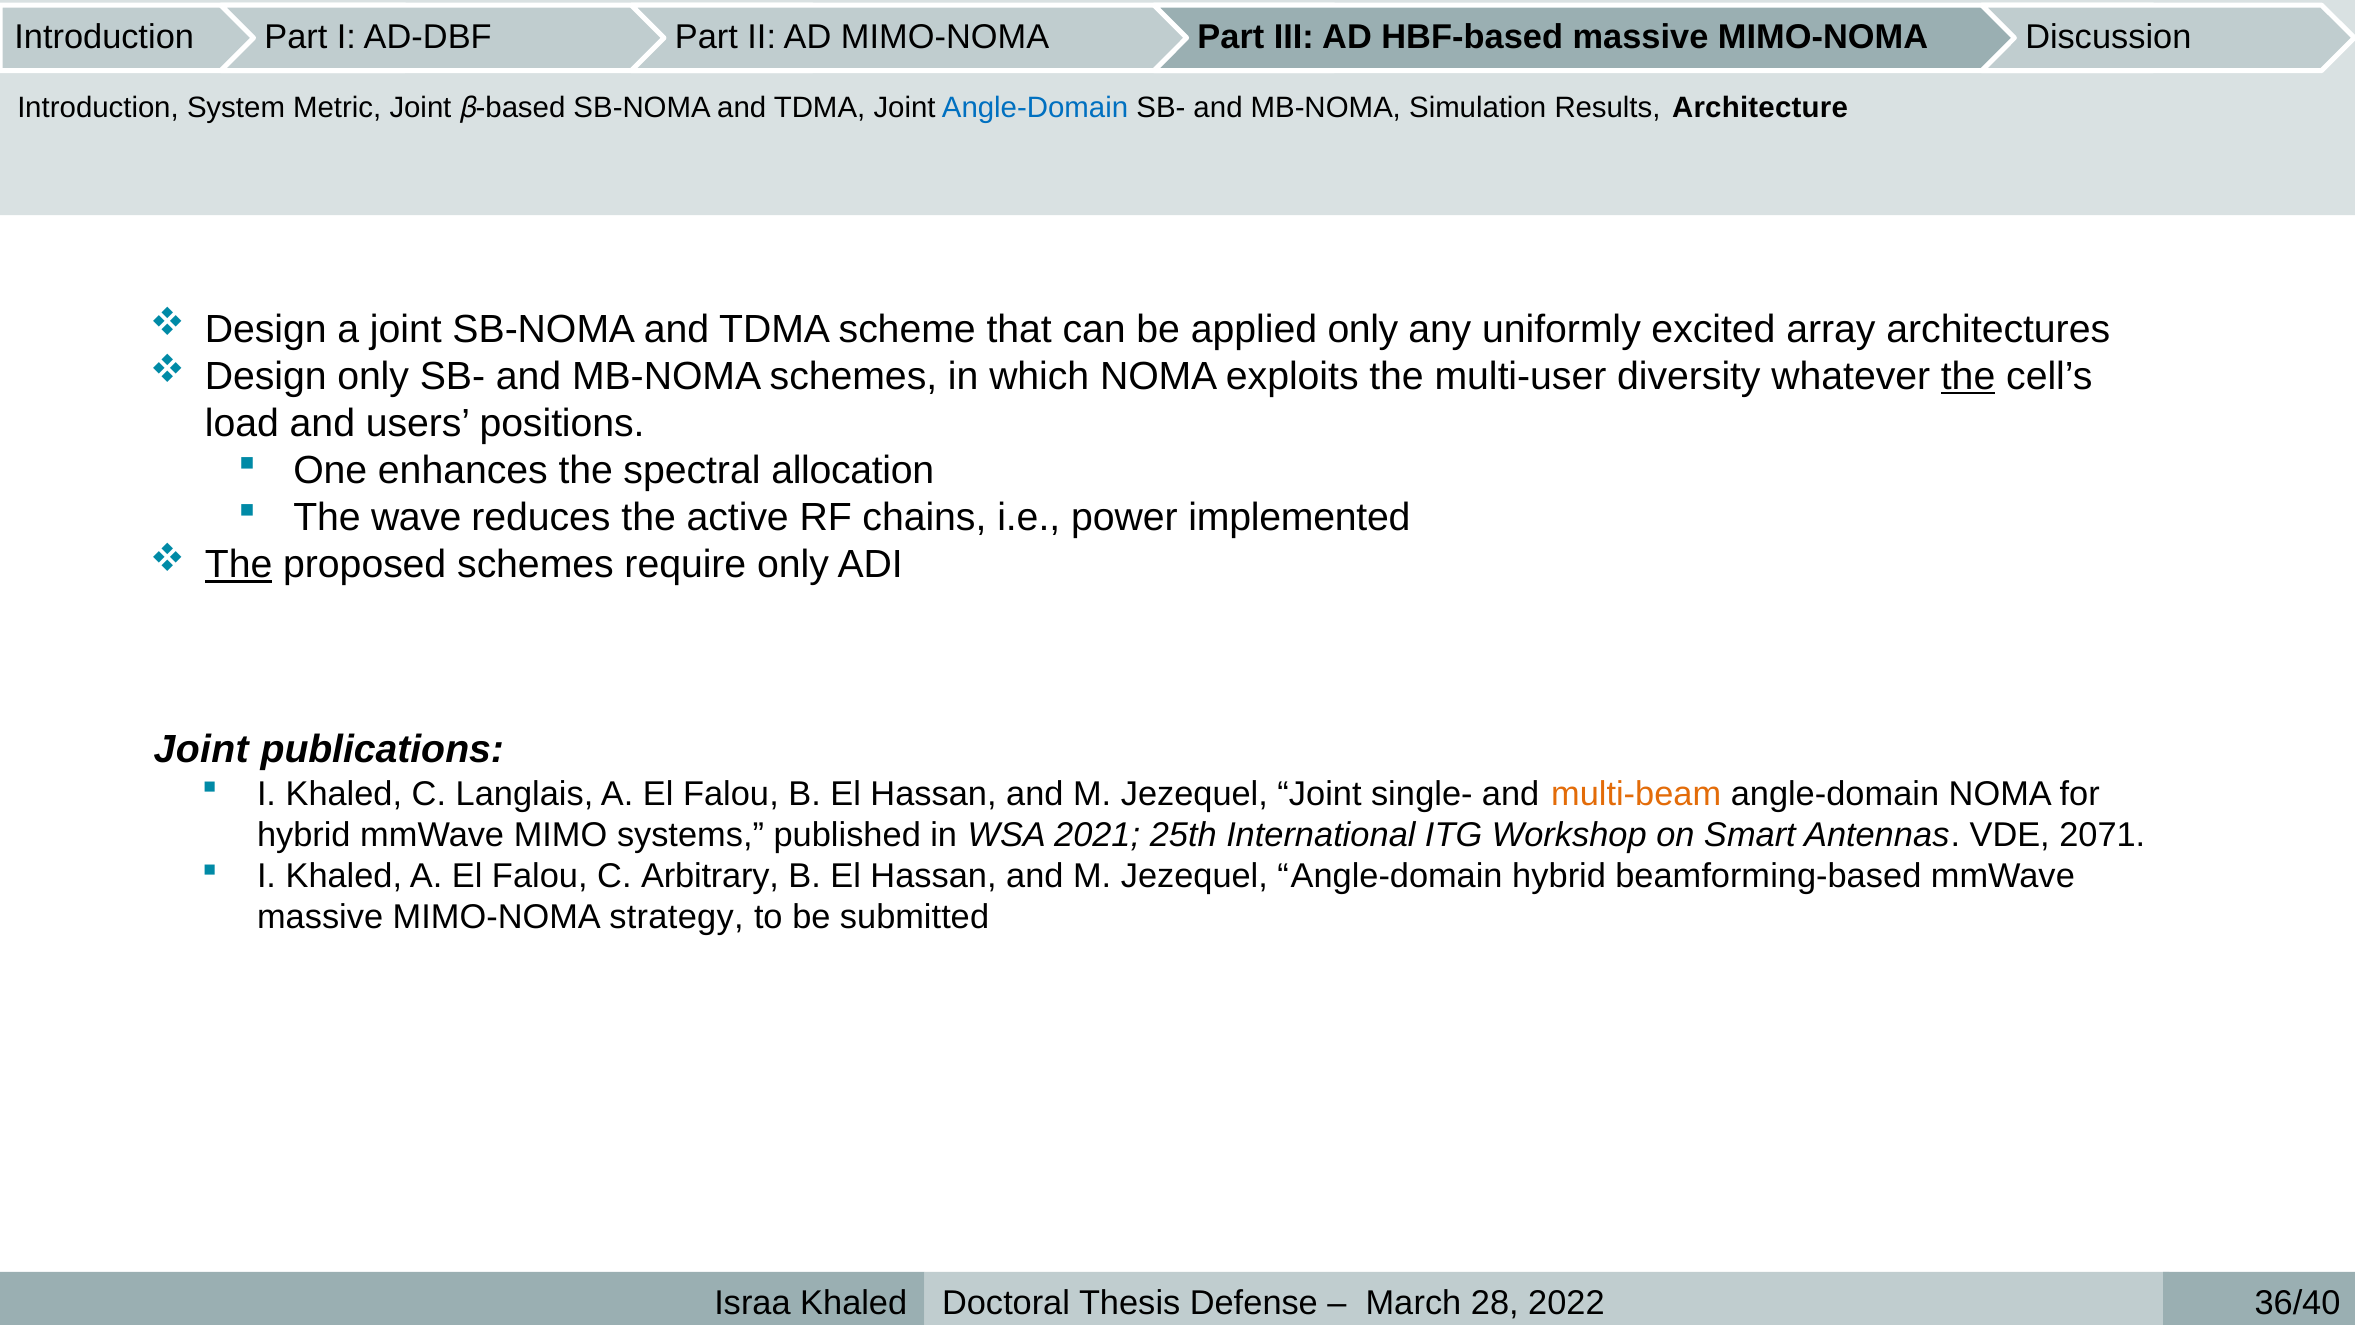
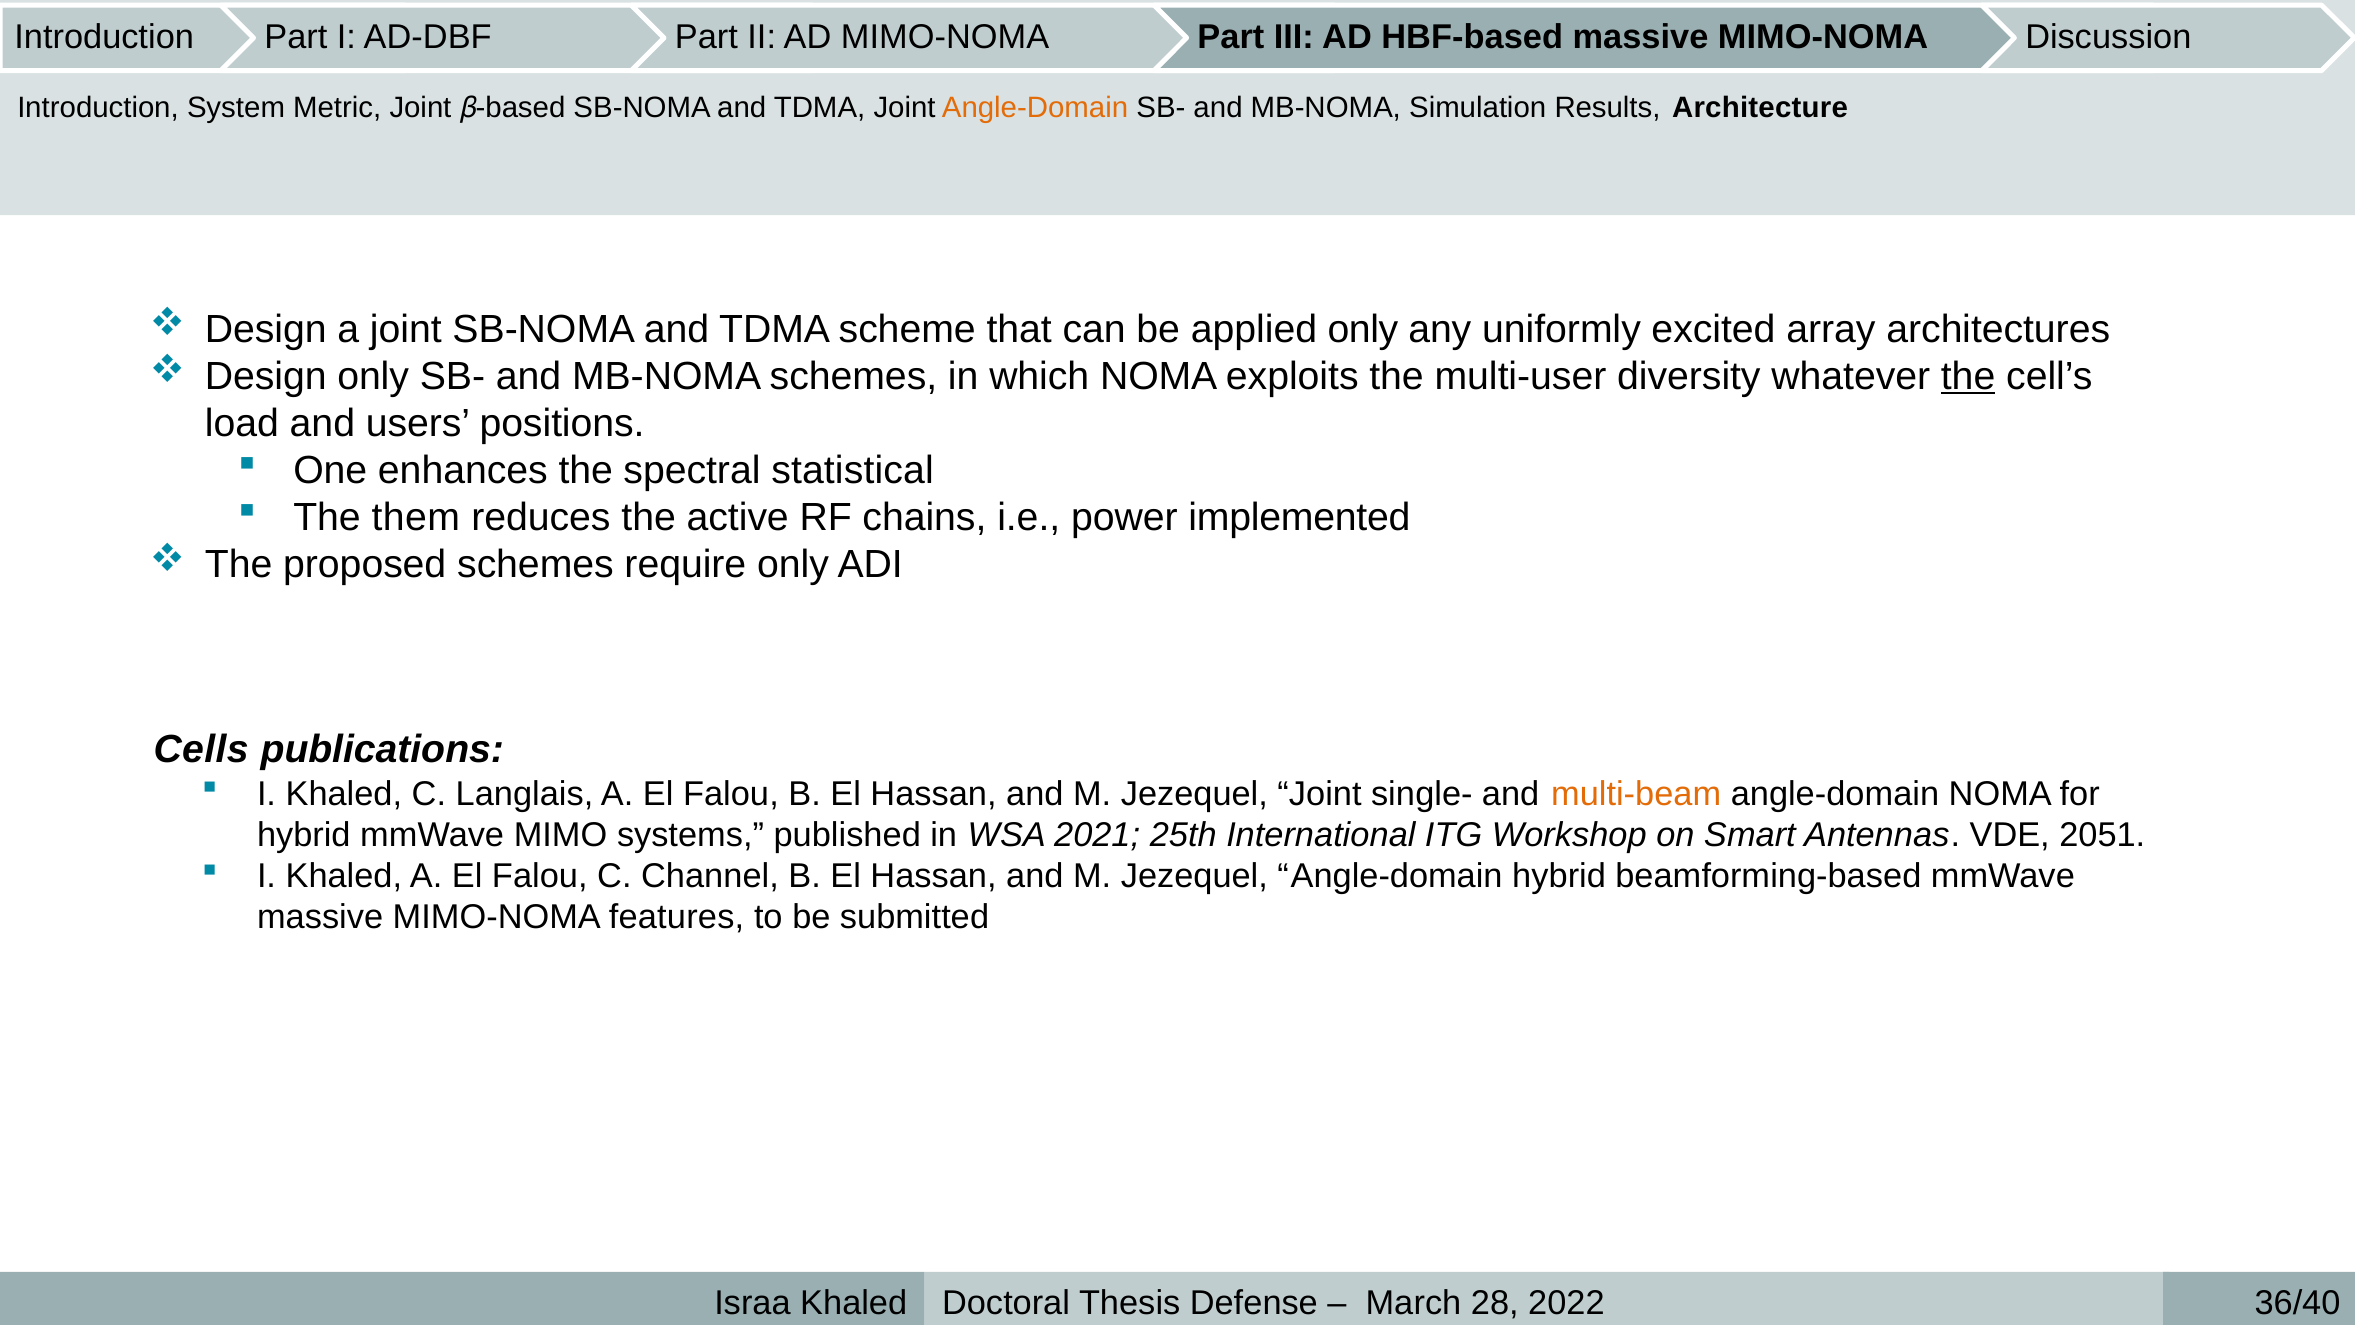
Angle-Domain colour: blue -> orange (1035, 108)
allocation: allocation -> statistical (853, 470)
wave: wave -> them (416, 518)
The underline: present -> none (239, 565)
Joint: Joint -> Cells (201, 750)
2071: 2071 -> 2051 (2102, 835)
Arbitrary: Arbitrary -> Channel (710, 876)
strategy: strategy -> features (677, 917)
